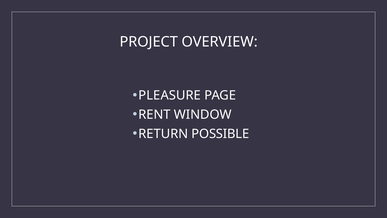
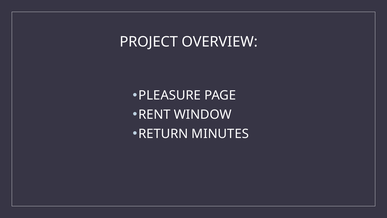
POSSIBLE: POSSIBLE -> MINUTES (220, 134)
